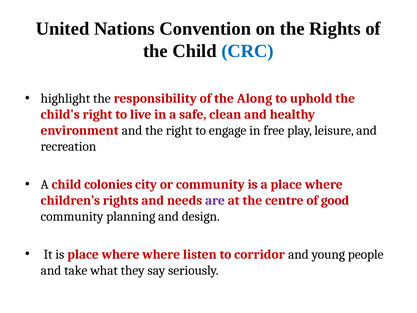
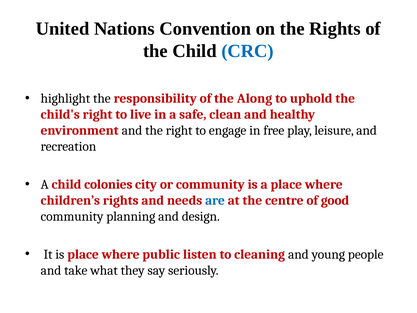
are colour: purple -> blue (215, 200)
where where: where -> public (161, 254)
corridor: corridor -> cleaning (260, 254)
